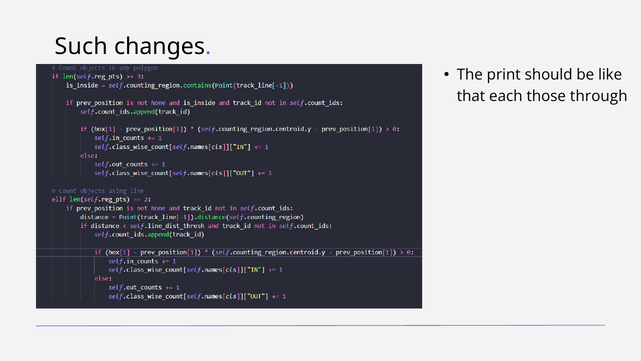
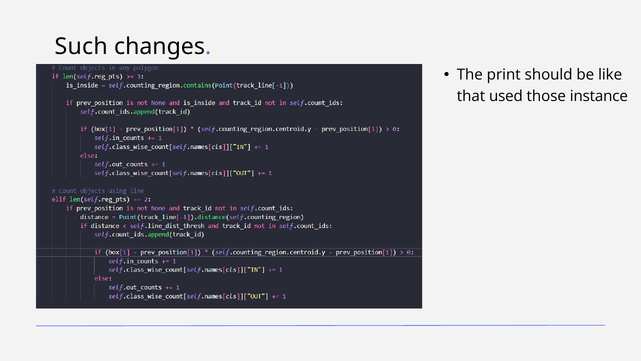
each: each -> used (506, 96)
through: through -> instance (599, 96)
